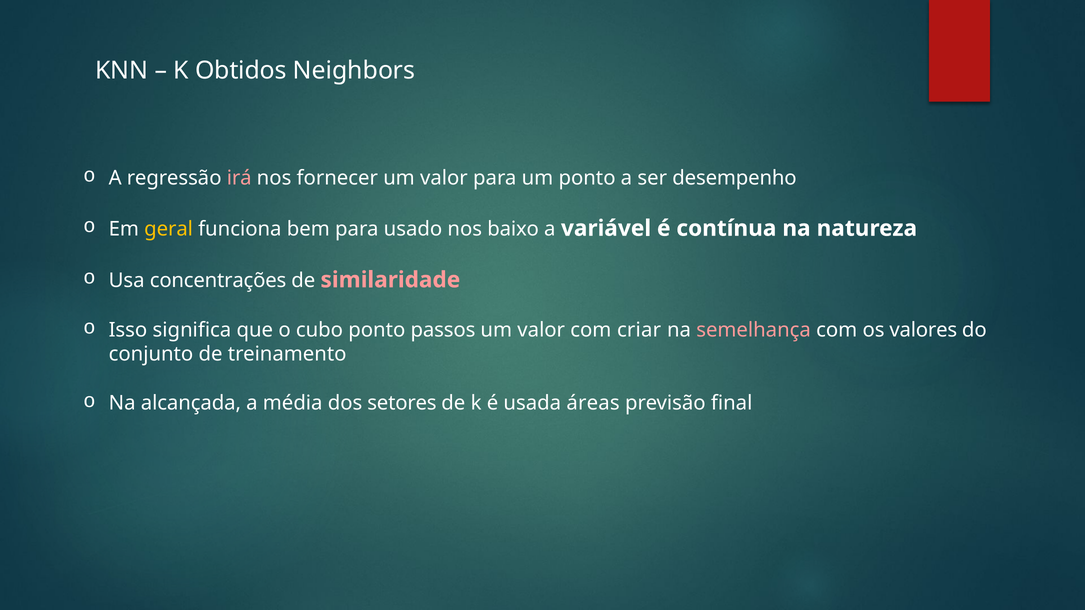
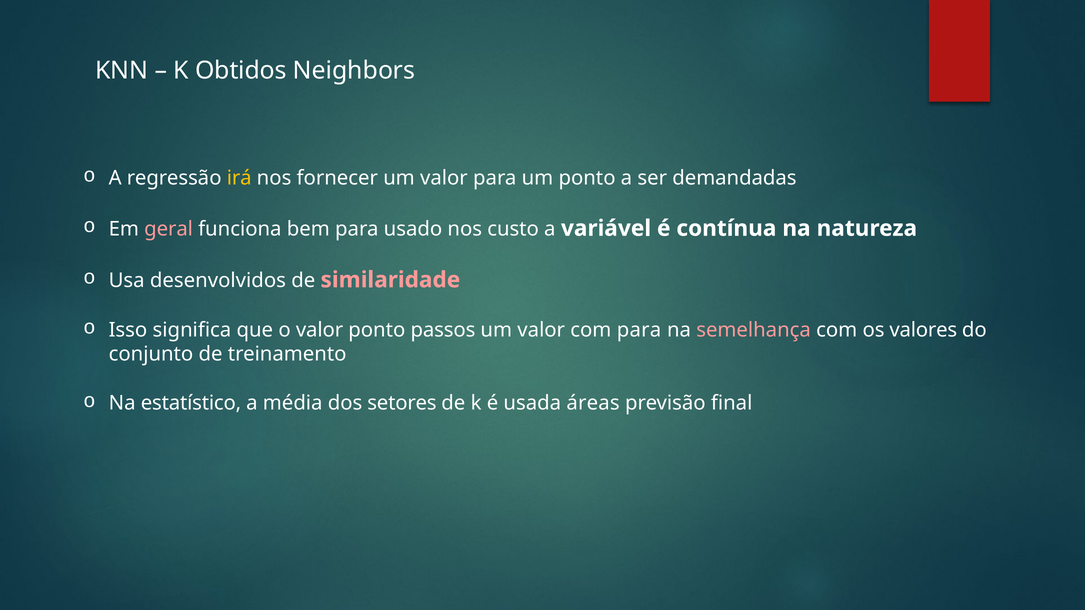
irá colour: pink -> yellow (239, 178)
desempenho: desempenho -> demandadas (734, 178)
geral colour: yellow -> pink (169, 229)
baixo: baixo -> custo (513, 229)
concentrações: concentrações -> desenvolvidos (218, 281)
o cubo: cubo -> valor (320, 330)
com criar: criar -> para (639, 330)
alcançada: alcançada -> estatístico (191, 403)
